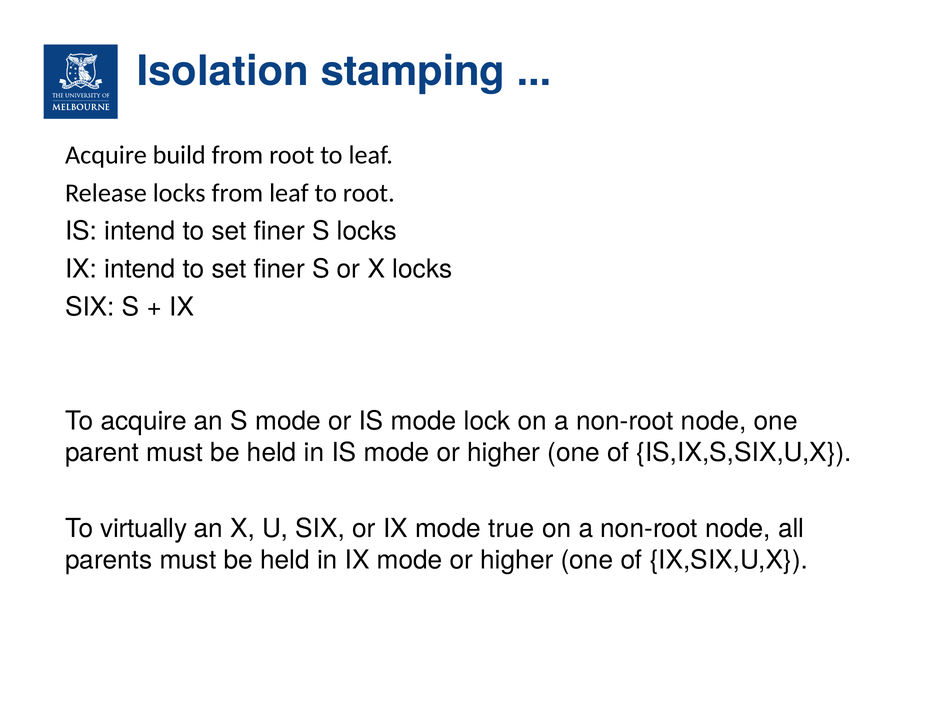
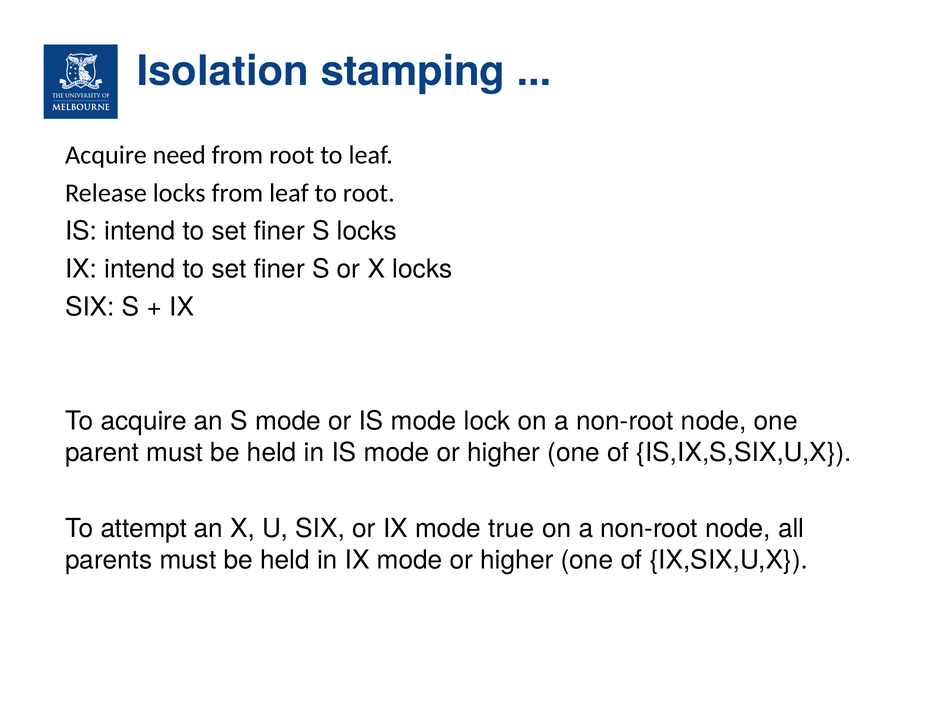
build: build -> need (179, 155)
virtually: virtually -> attempt (144, 529)
